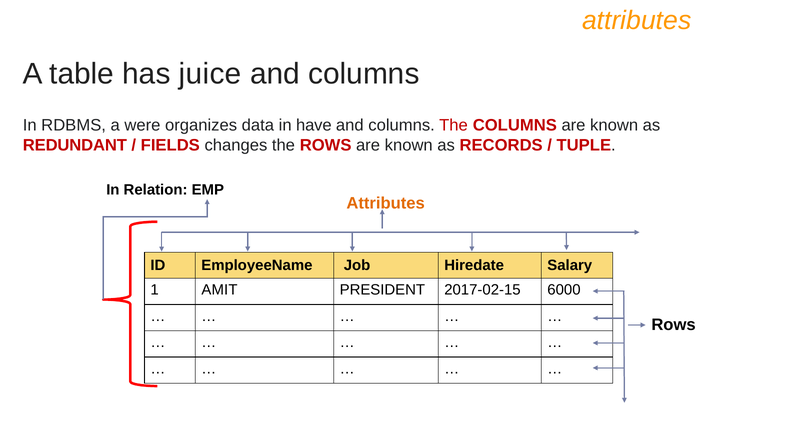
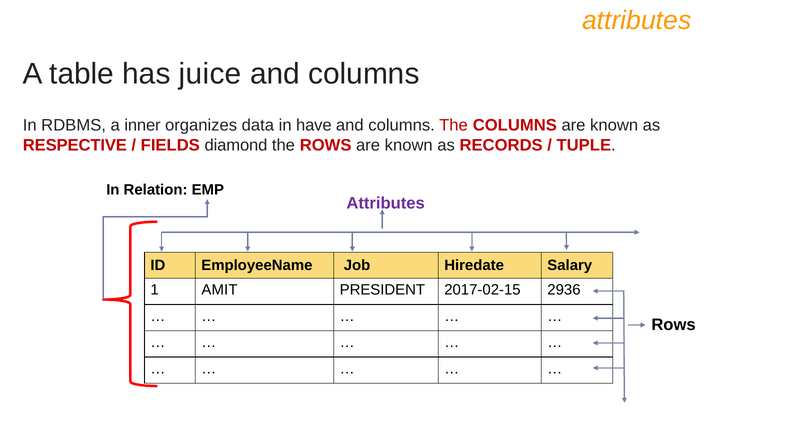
were: were -> inner (143, 125)
REDUNDANT: REDUNDANT -> RESPECTIVE (75, 145)
changes: changes -> diamond (236, 145)
Attributes colour: orange -> purple (386, 203)
6000: 6000 -> 2936 (564, 290)
